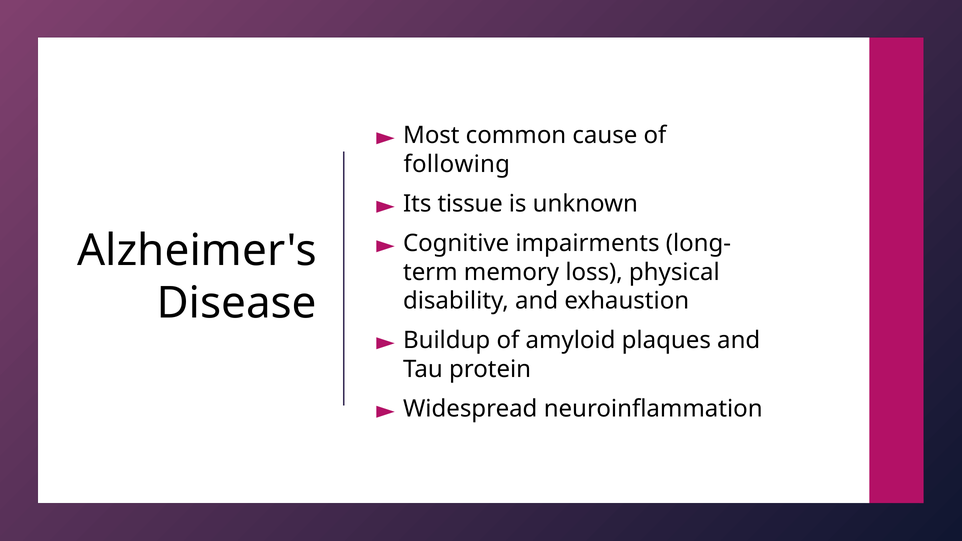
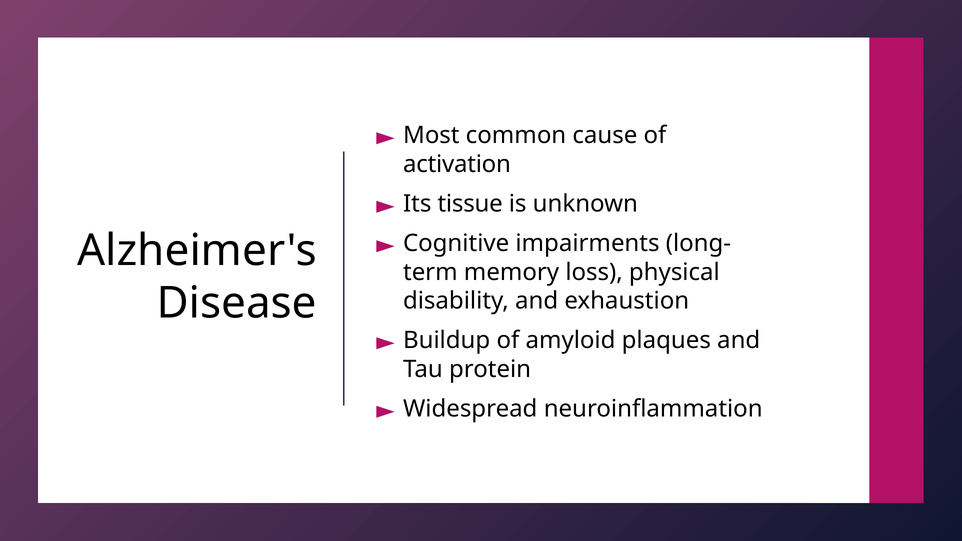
following: following -> activation (457, 164)
